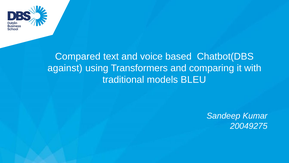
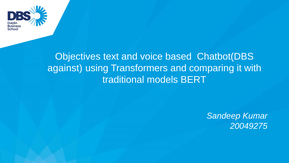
Compared: Compared -> Objectives (78, 56)
BLEU: BLEU -> BERT (193, 79)
